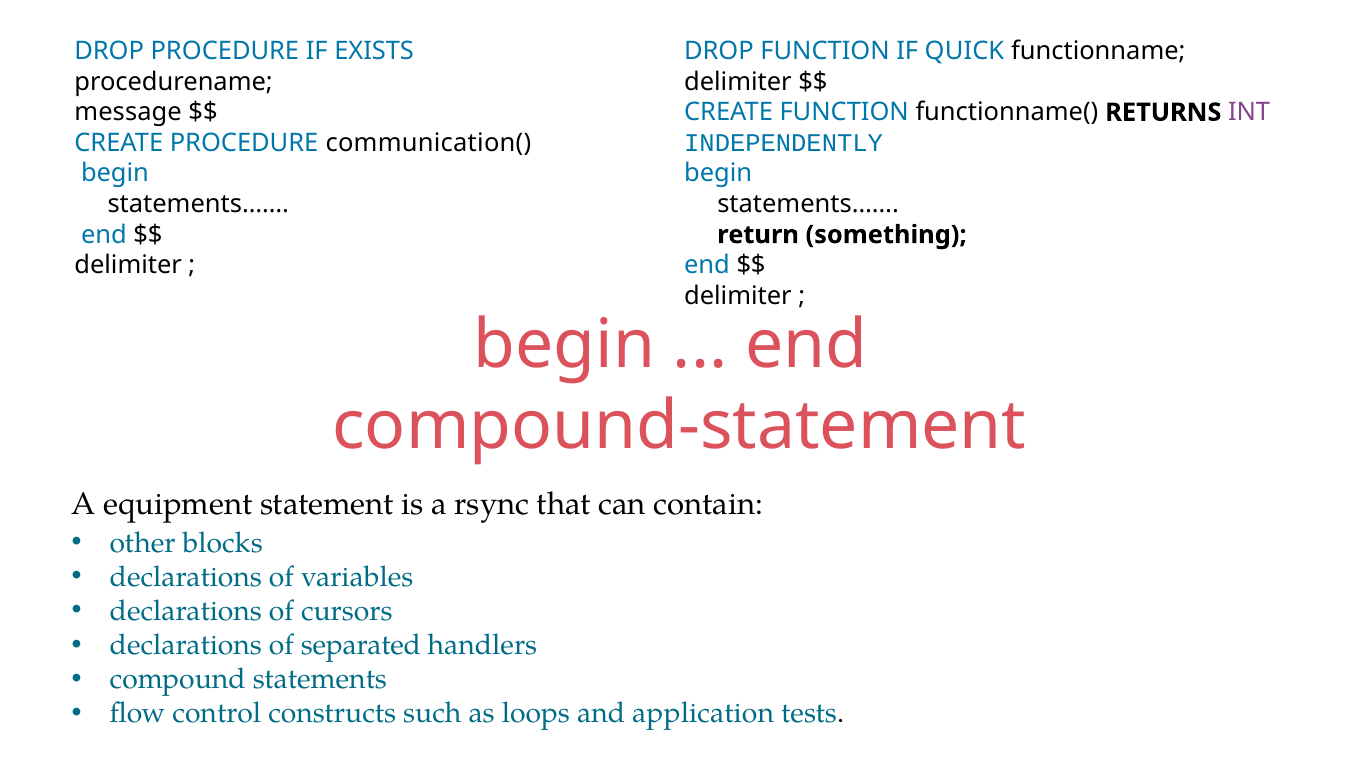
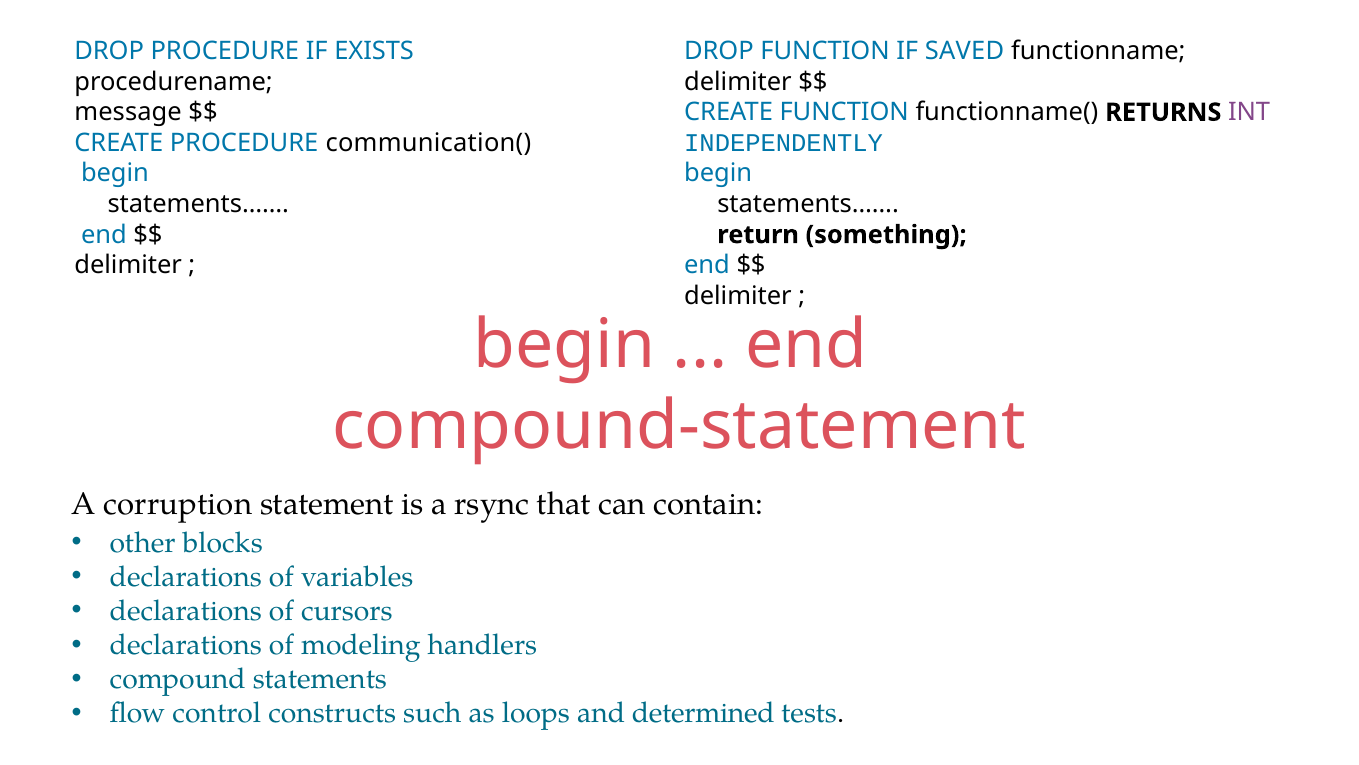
QUICK: QUICK -> SAVED (964, 51)
equipment: equipment -> corruption (178, 504)
separated: separated -> modeling (361, 645)
application: application -> determined (703, 713)
